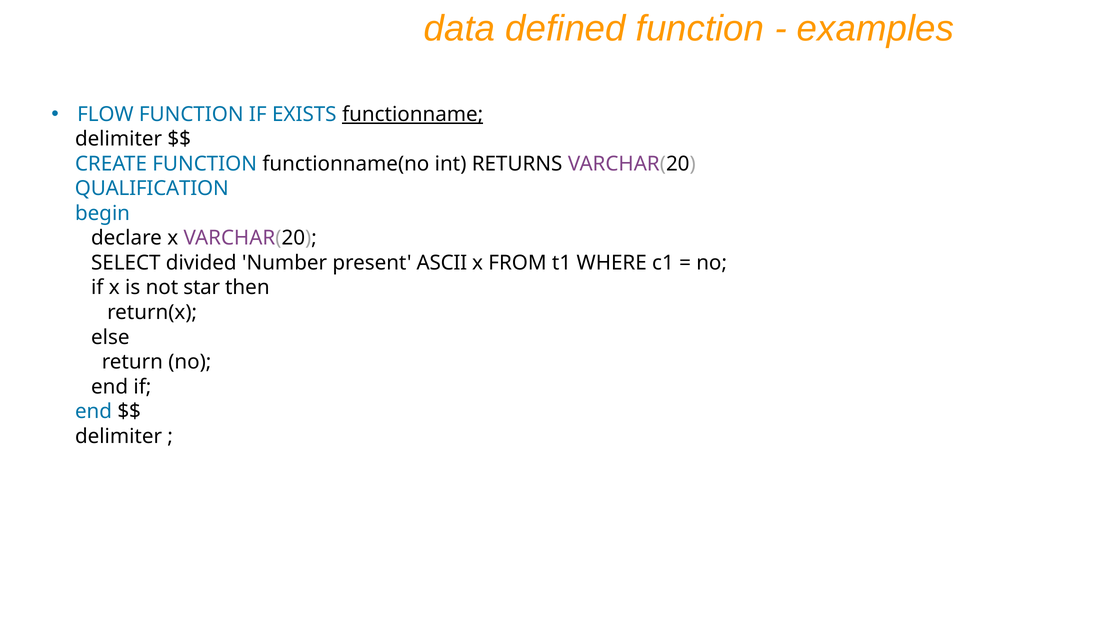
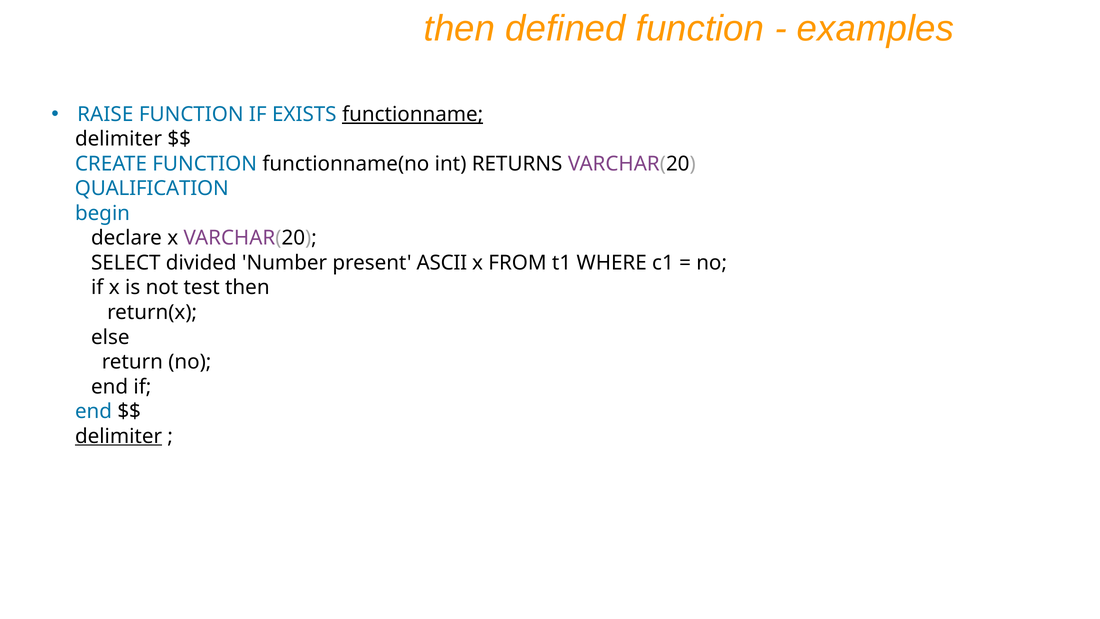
data: data -> then (460, 29)
FLOW: FLOW -> RAISE (105, 114)
star: star -> test (202, 288)
delimiter underline: none -> present (119, 436)
